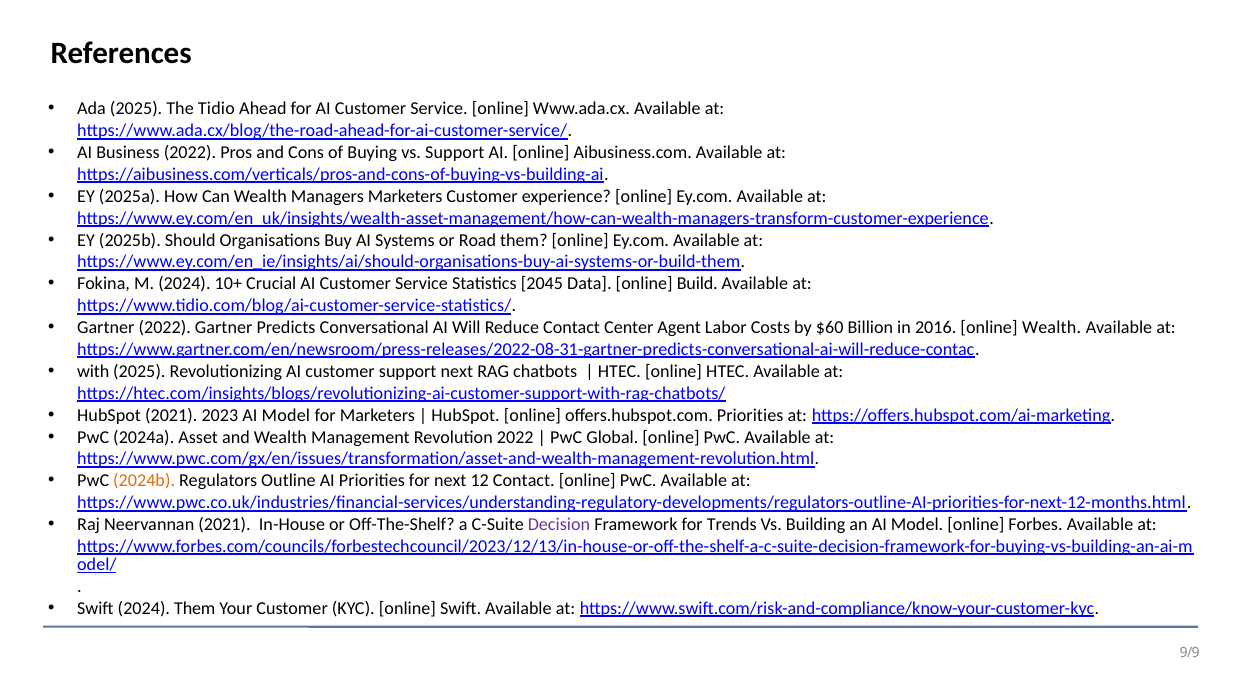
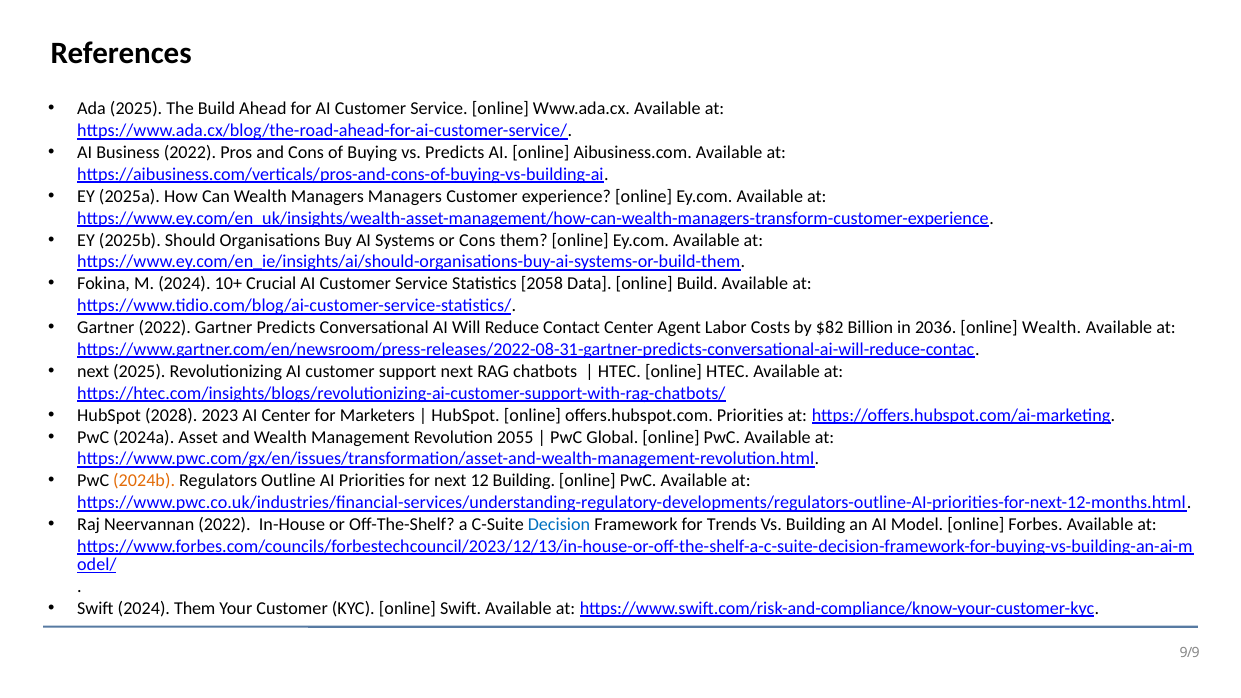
The Tidio: Tidio -> Build (216, 109)
vs Support: Support -> Predicts (455, 153)
Managers Marketers: Marketers -> Managers (405, 196)
or Road: Road -> Cons (477, 240)
2045: 2045 -> 2058 (542, 284)
$60: $60 -> $82 (830, 328)
2016: 2016 -> 2036 (936, 328)
with: with -> next (93, 371)
HubSpot 2021: 2021 -> 2028 (171, 415)
2023 AI Model: Model -> Center (286, 415)
Revolution 2022: 2022 -> 2055 (515, 437)
12 Contact: Contact -> Building (524, 481)
Neervannan 2021: 2021 -> 2022 (224, 525)
Decision colour: purple -> blue (559, 525)
